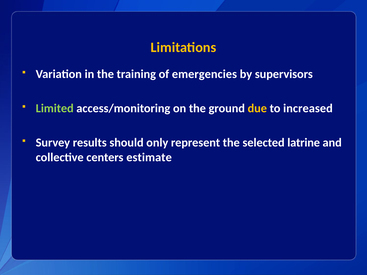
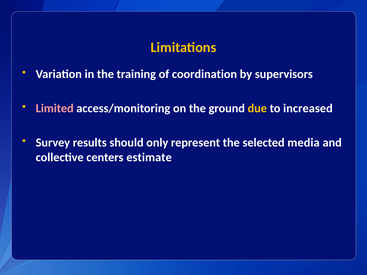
emergencies: emergencies -> coordination (204, 74)
Limited colour: light green -> pink (55, 108)
latrine: latrine -> media (304, 143)
